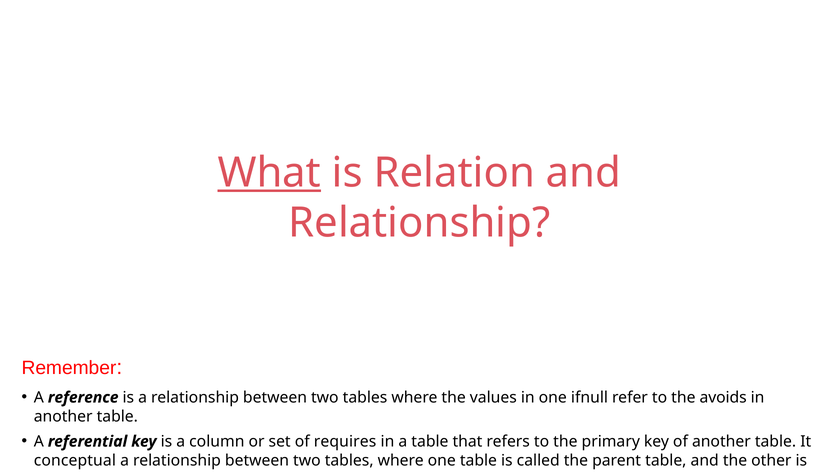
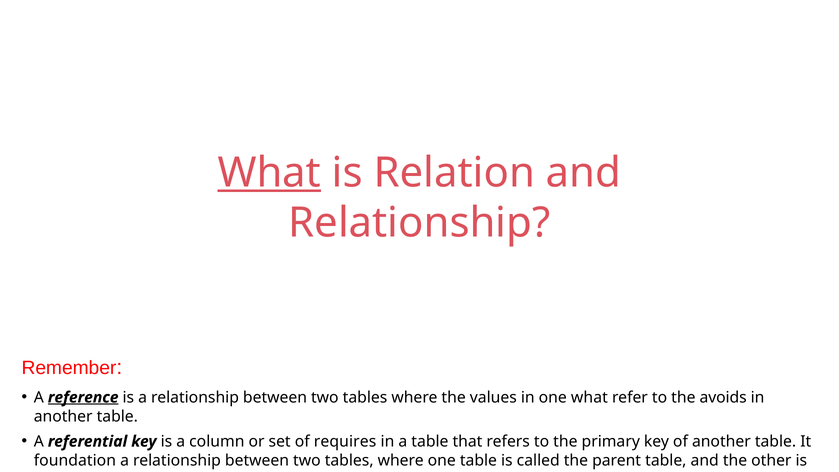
reference underline: none -> present (83, 397)
one ifnull: ifnull -> what (589, 397)
conceptual: conceptual -> foundation (75, 460)
